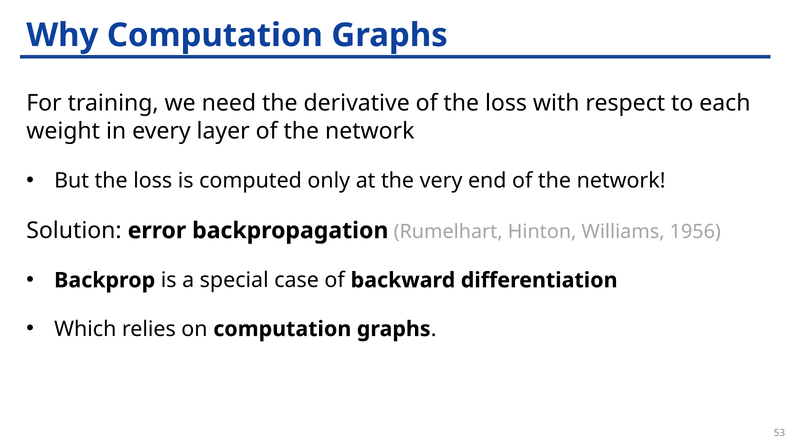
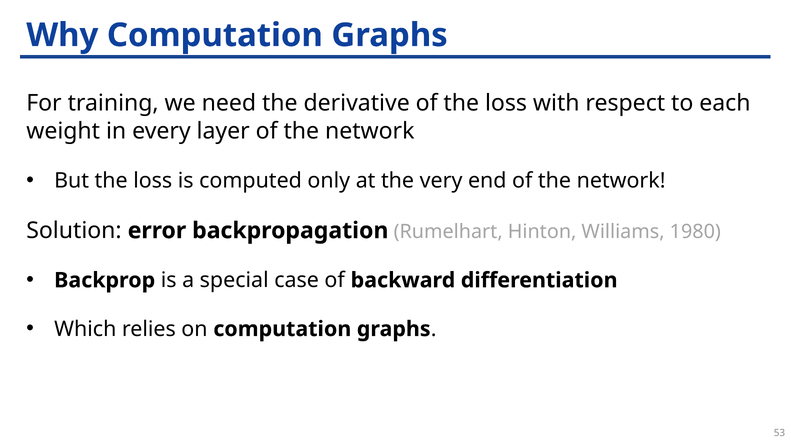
1956: 1956 -> 1980 (695, 232)
